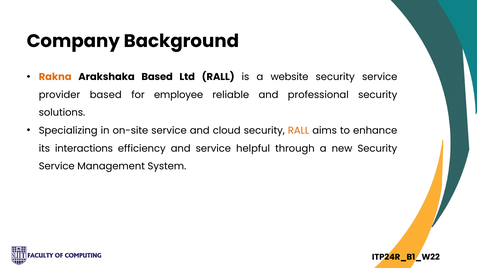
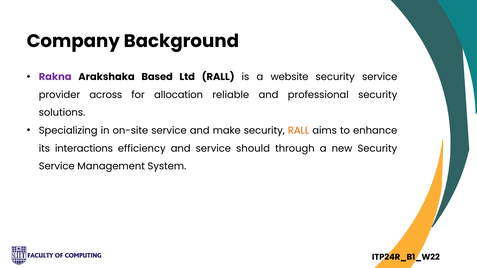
Rakna colour: orange -> purple (55, 77)
provider based: based -> across (106, 95)
employee: employee -> allocation (179, 95)
cloud: cloud -> make (227, 131)
helpful: helpful -> should (253, 149)
